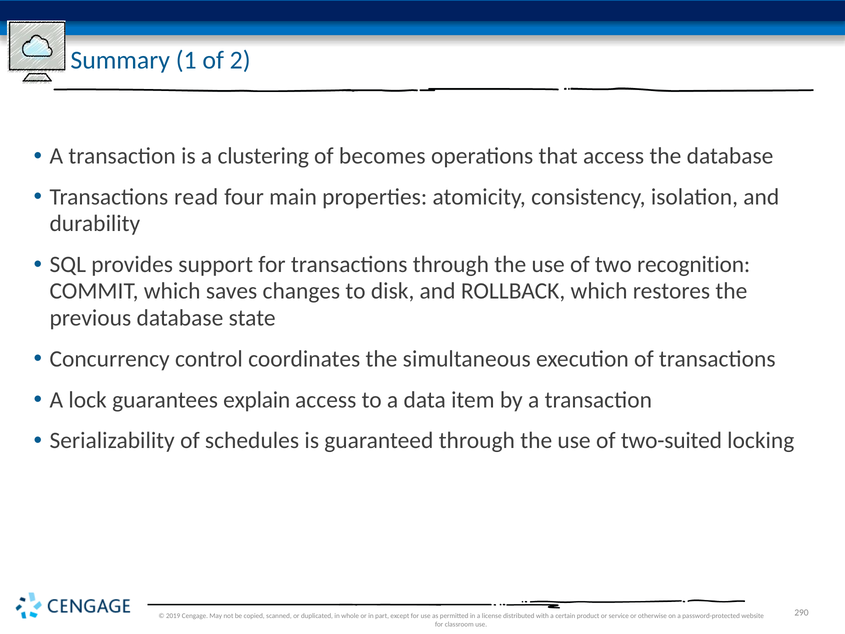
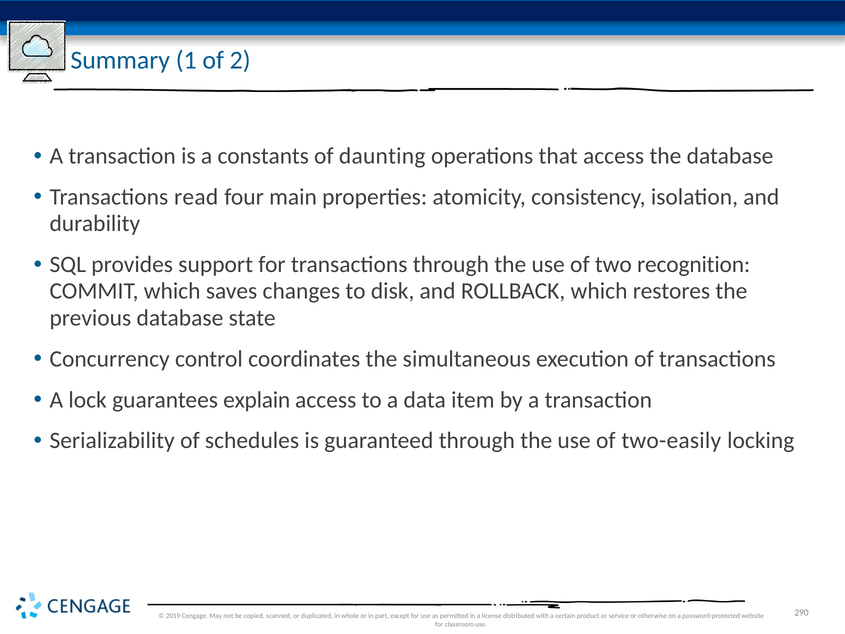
clustering: clustering -> constants (263, 156)
becomes: becomes -> daunting (382, 156)
two-suited: two-suited -> two-easily (671, 440)
